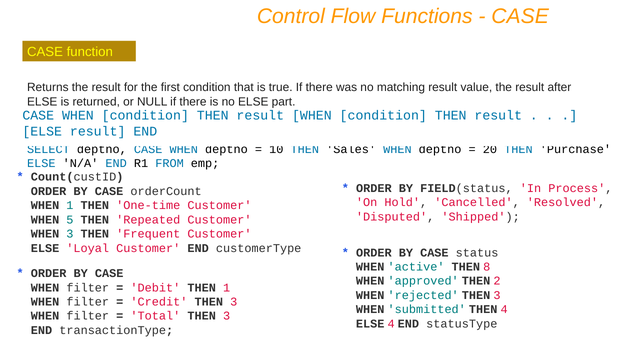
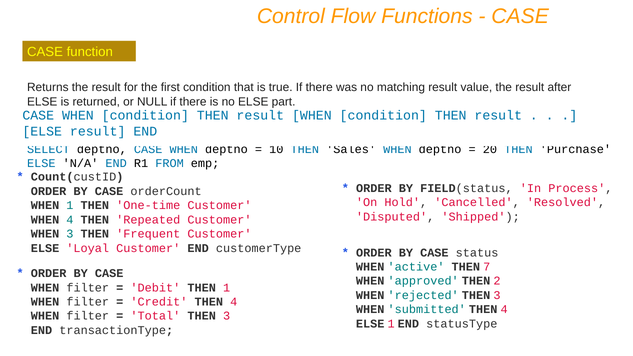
WHEN 5: 5 -> 4 (70, 220)
8: 8 -> 7 (487, 267)
Credit THEN 3: 3 -> 4 (234, 302)
ELSE 4: 4 -> 1 (391, 324)
